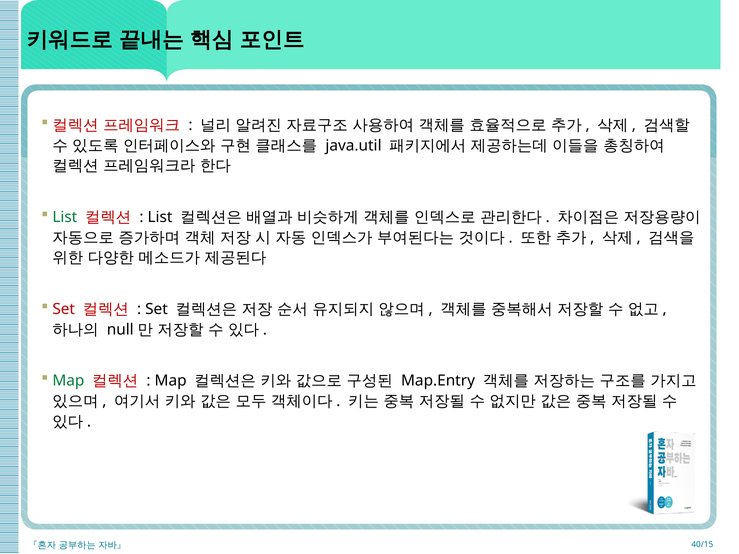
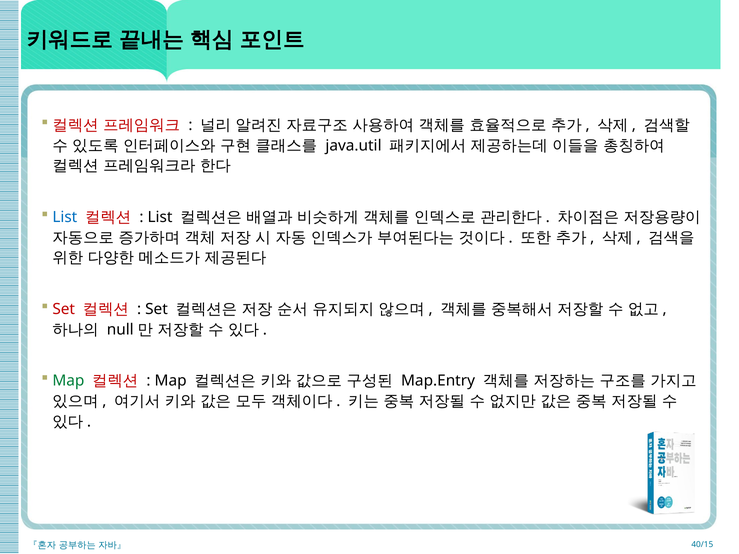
List colour: green -> blue (65, 217)
